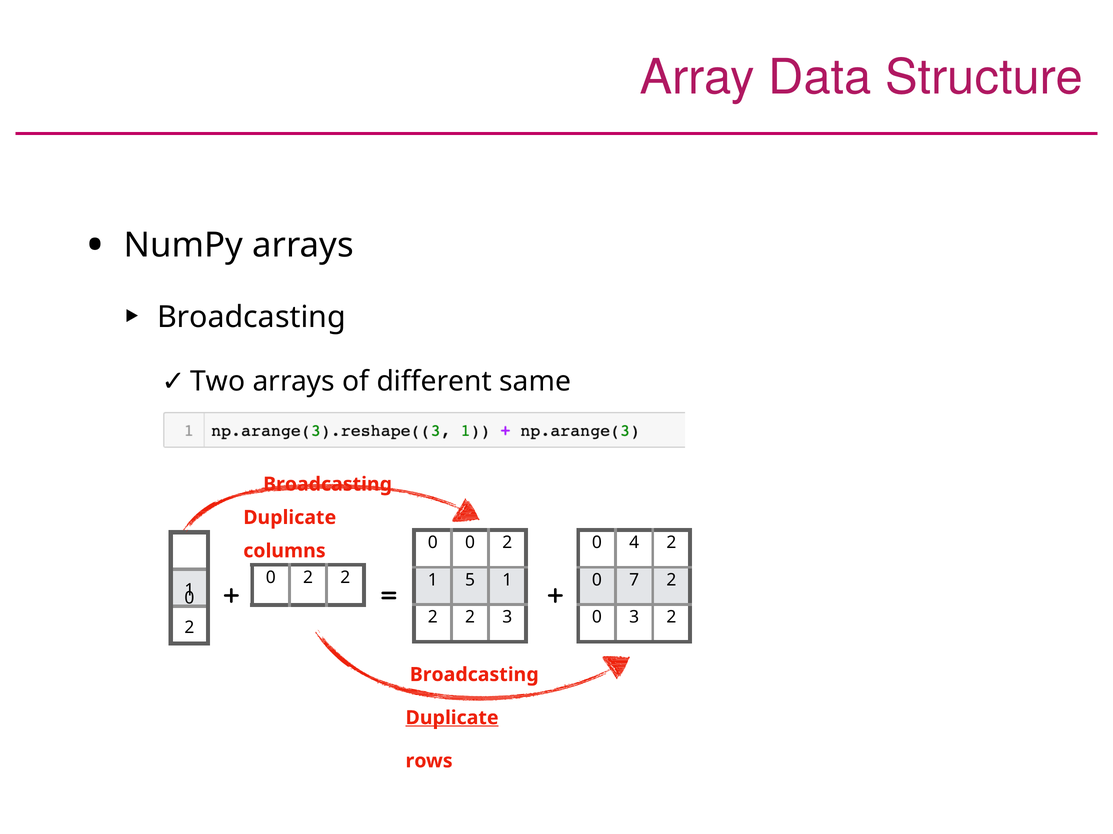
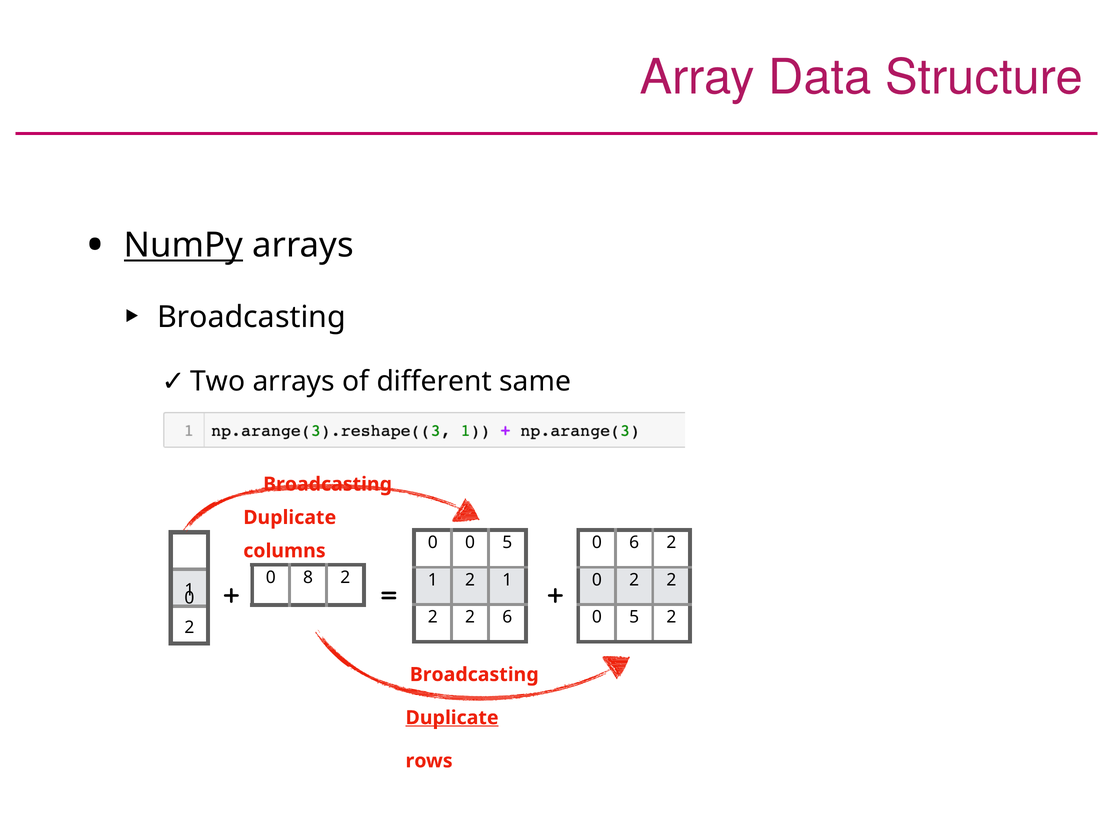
NumPy underline: none -> present (184, 246)
0 0 2: 2 -> 5 (507, 543)
0 4: 4 -> 6 (634, 543)
2: 2 -> 8 (308, 578)
5: 5 -> 2 (470, 580)
0 7: 7 -> 2 (634, 580)
2 3: 3 -> 6 (507, 618)
3: 3 -> 5 (634, 618)
